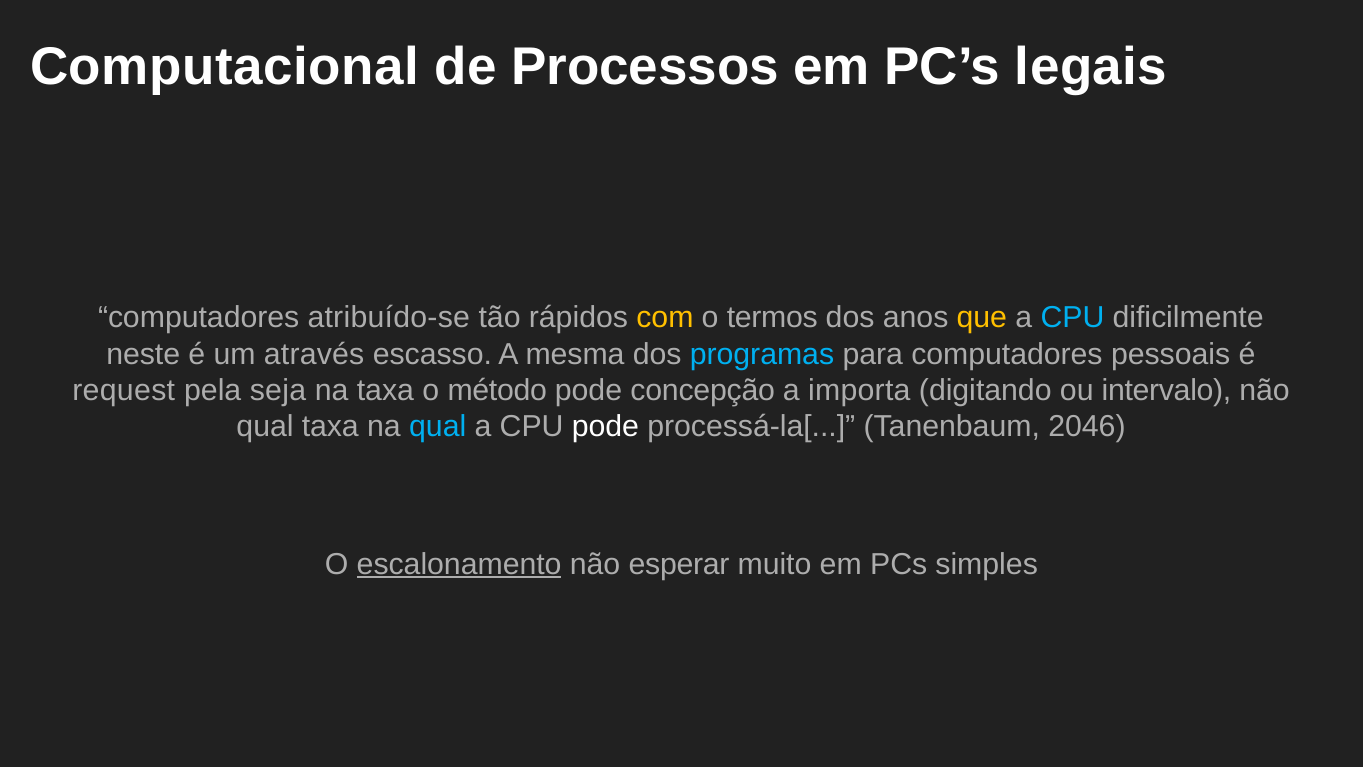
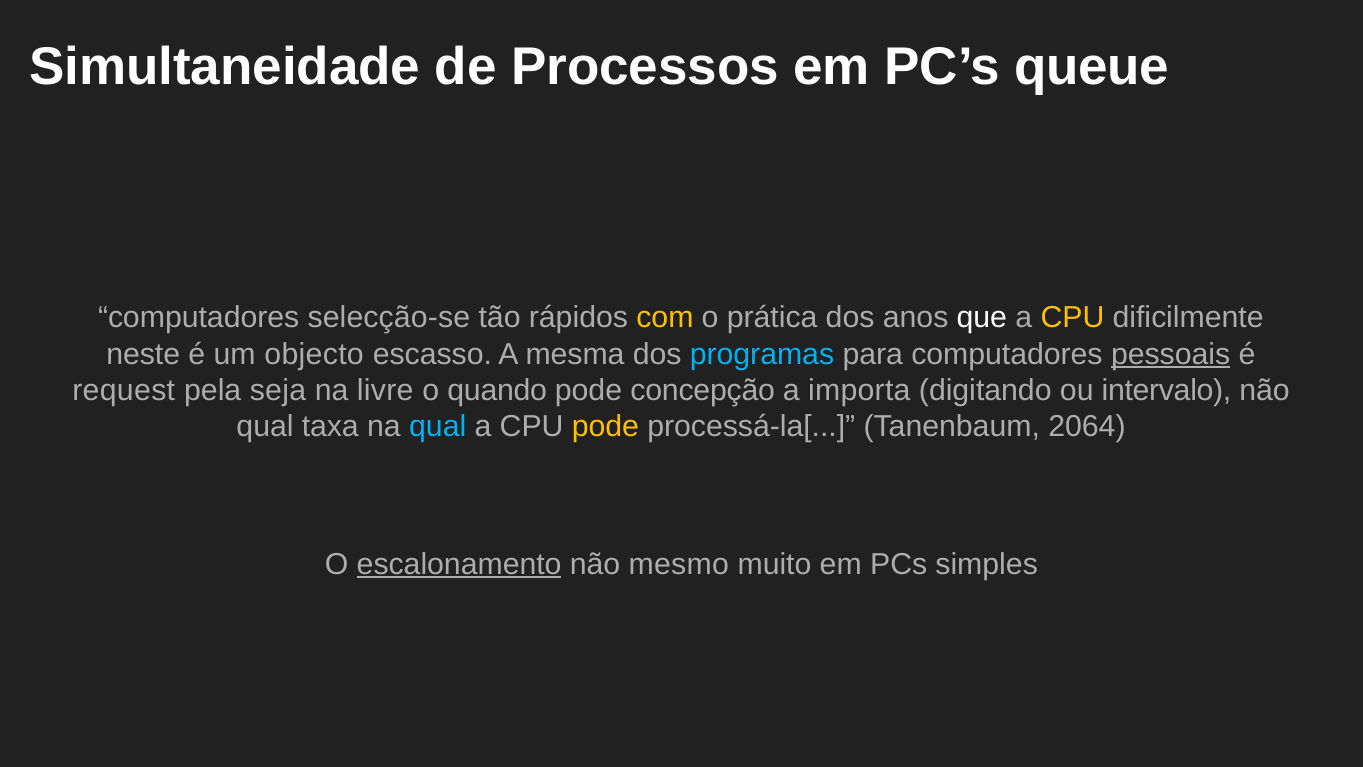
Computacional: Computacional -> Simultaneidade (225, 67)
legais: legais -> queue (1092, 67)
atribuído-se: atribuído-se -> selecção-se (389, 318)
termos: termos -> prática (772, 318)
que colour: yellow -> white (982, 318)
CPU colour: light blue -> yellow (1072, 318)
através: através -> objecto (314, 354)
pessoais underline: none -> present (1171, 354)
na taxa: taxa -> livre (385, 390)
método: método -> quando (497, 390)
pode colour: white -> yellow (605, 427)
2046: 2046 -> 2064 (1087, 427)
esperar: esperar -> mesmo (679, 564)
